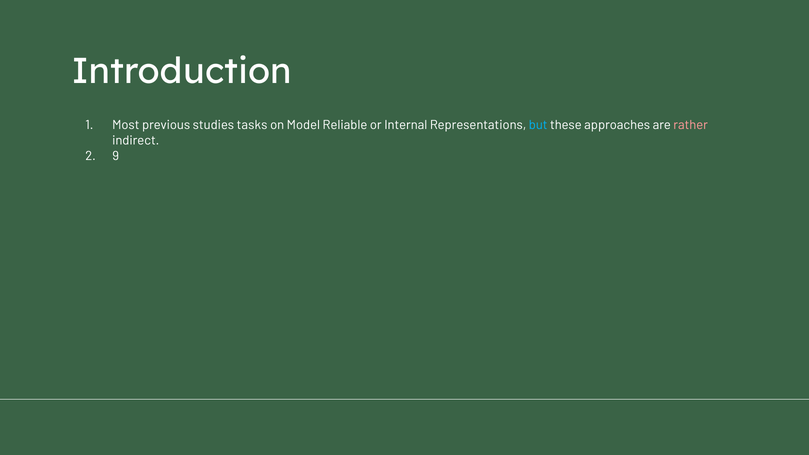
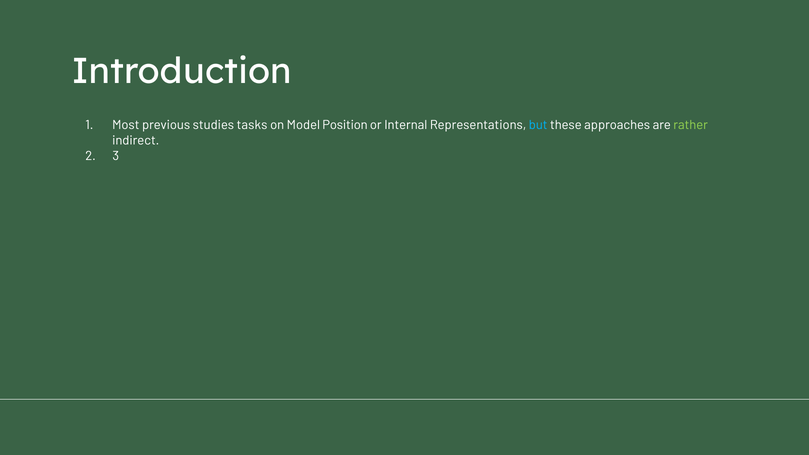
Reliable: Reliable -> Position (345, 125)
rather colour: pink -> light green (691, 125)
9: 9 -> 3 (116, 156)
